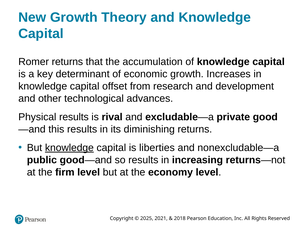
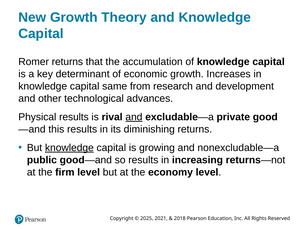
offset: offset -> same (115, 86)
and underline: none -> present (134, 117)
liberties: liberties -> growing (157, 148)
